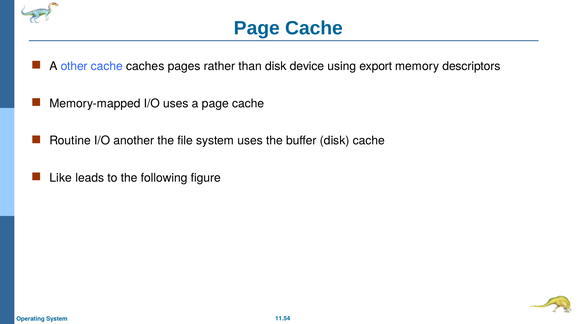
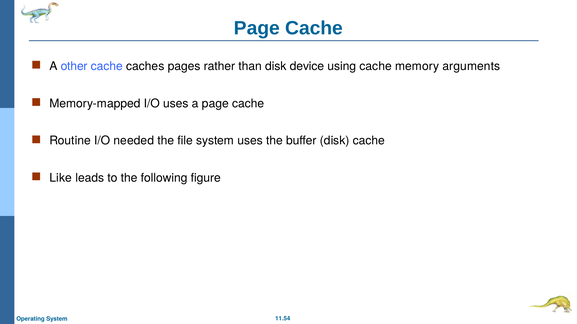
using export: export -> cache (376, 66)
descriptors: descriptors -> arguments (471, 66)
another: another -> needed (134, 141)
